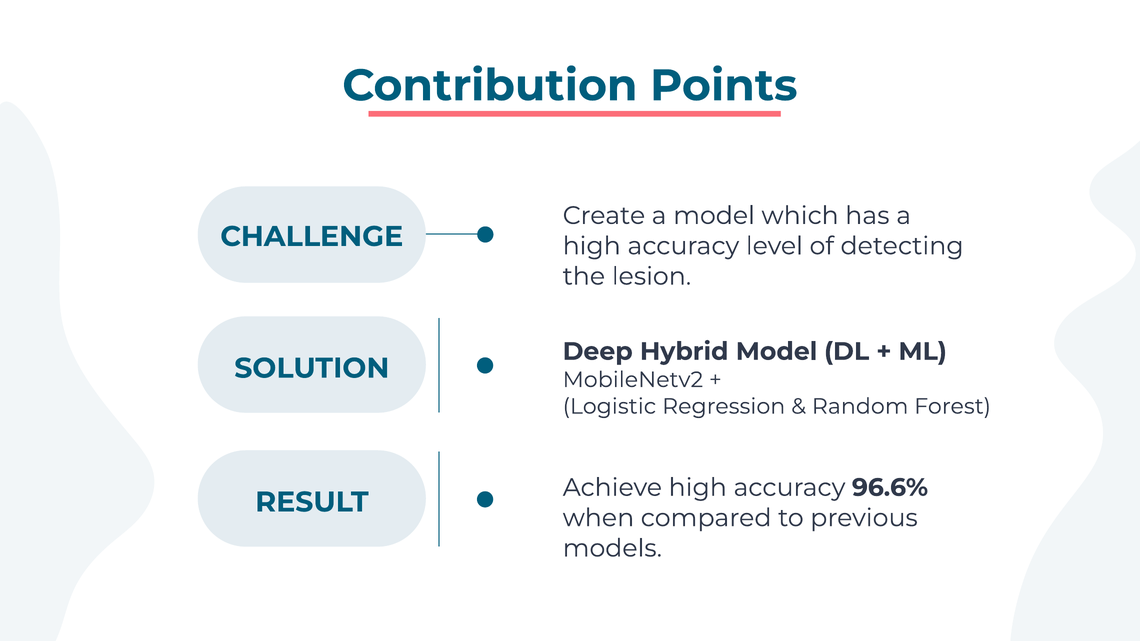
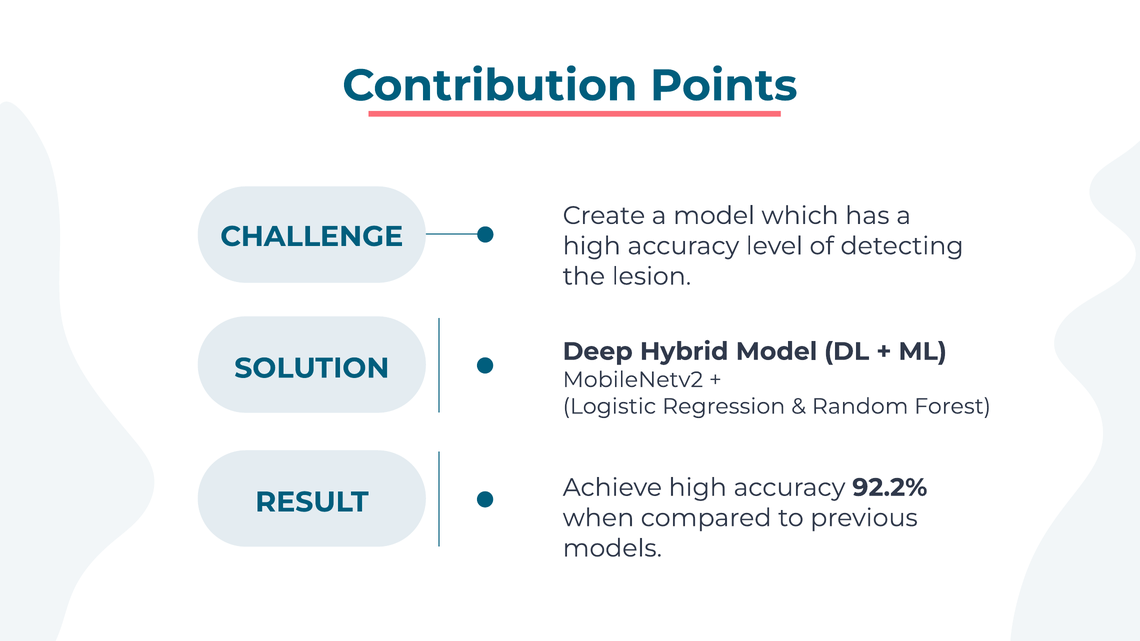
96.6%: 96.6% -> 92.2% (890, 488)
